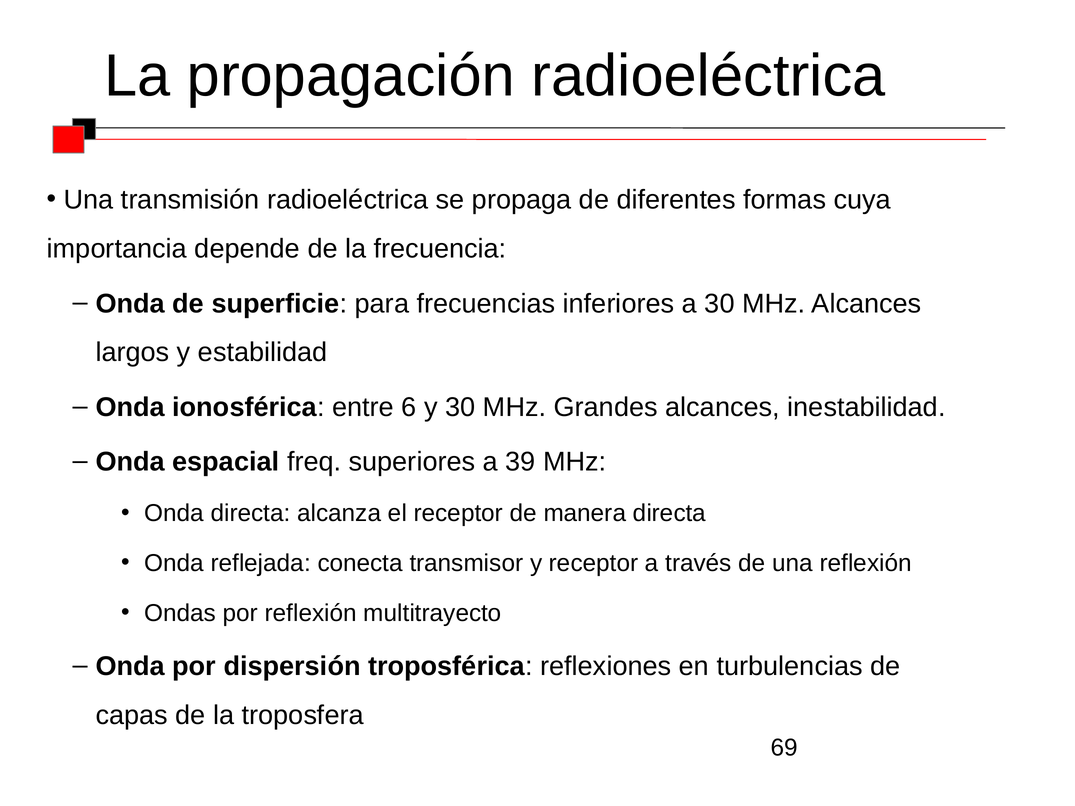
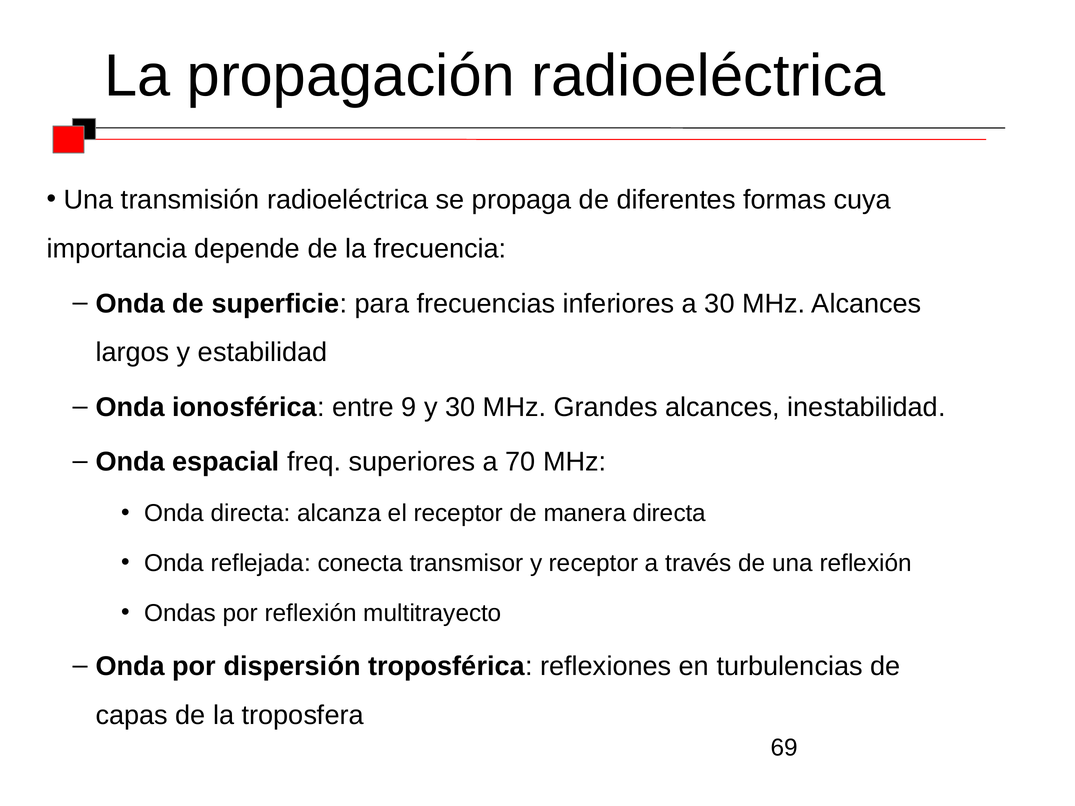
6: 6 -> 9 (409, 407)
39: 39 -> 70 (520, 462)
